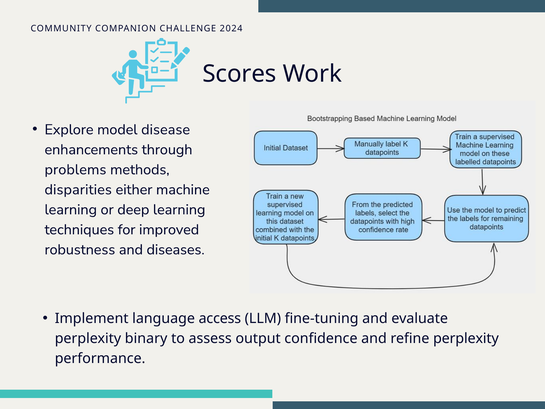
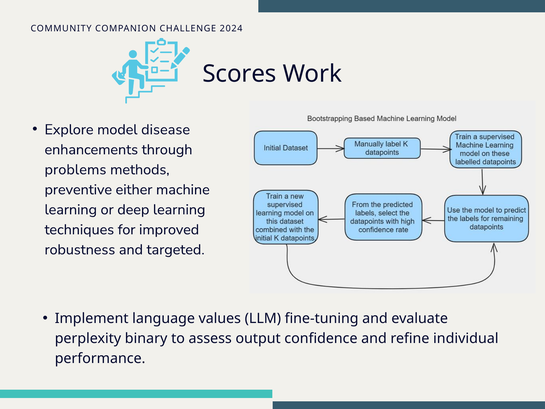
disparities: disparities -> preventive (78, 189)
diseases: diseases -> targeted (176, 249)
access: access -> values (220, 318)
refine perplexity: perplexity -> individual (466, 338)
